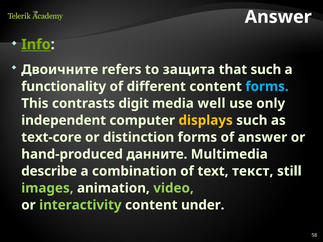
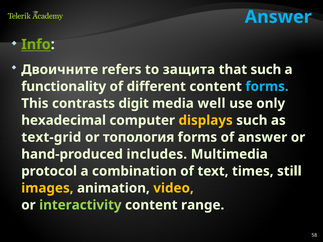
Answer colour: white -> light blue (278, 17)
independent: independent -> hexadecimal (64, 120)
text-core: text-core -> text-grid (51, 137)
distinction: distinction -> топология (139, 137)
данните: данните -> includes (157, 154)
describe: describe -> protocol (49, 171)
текст: текст -> times (253, 171)
images colour: light green -> yellow (47, 188)
video colour: light green -> yellow (174, 188)
under: under -> range (203, 205)
